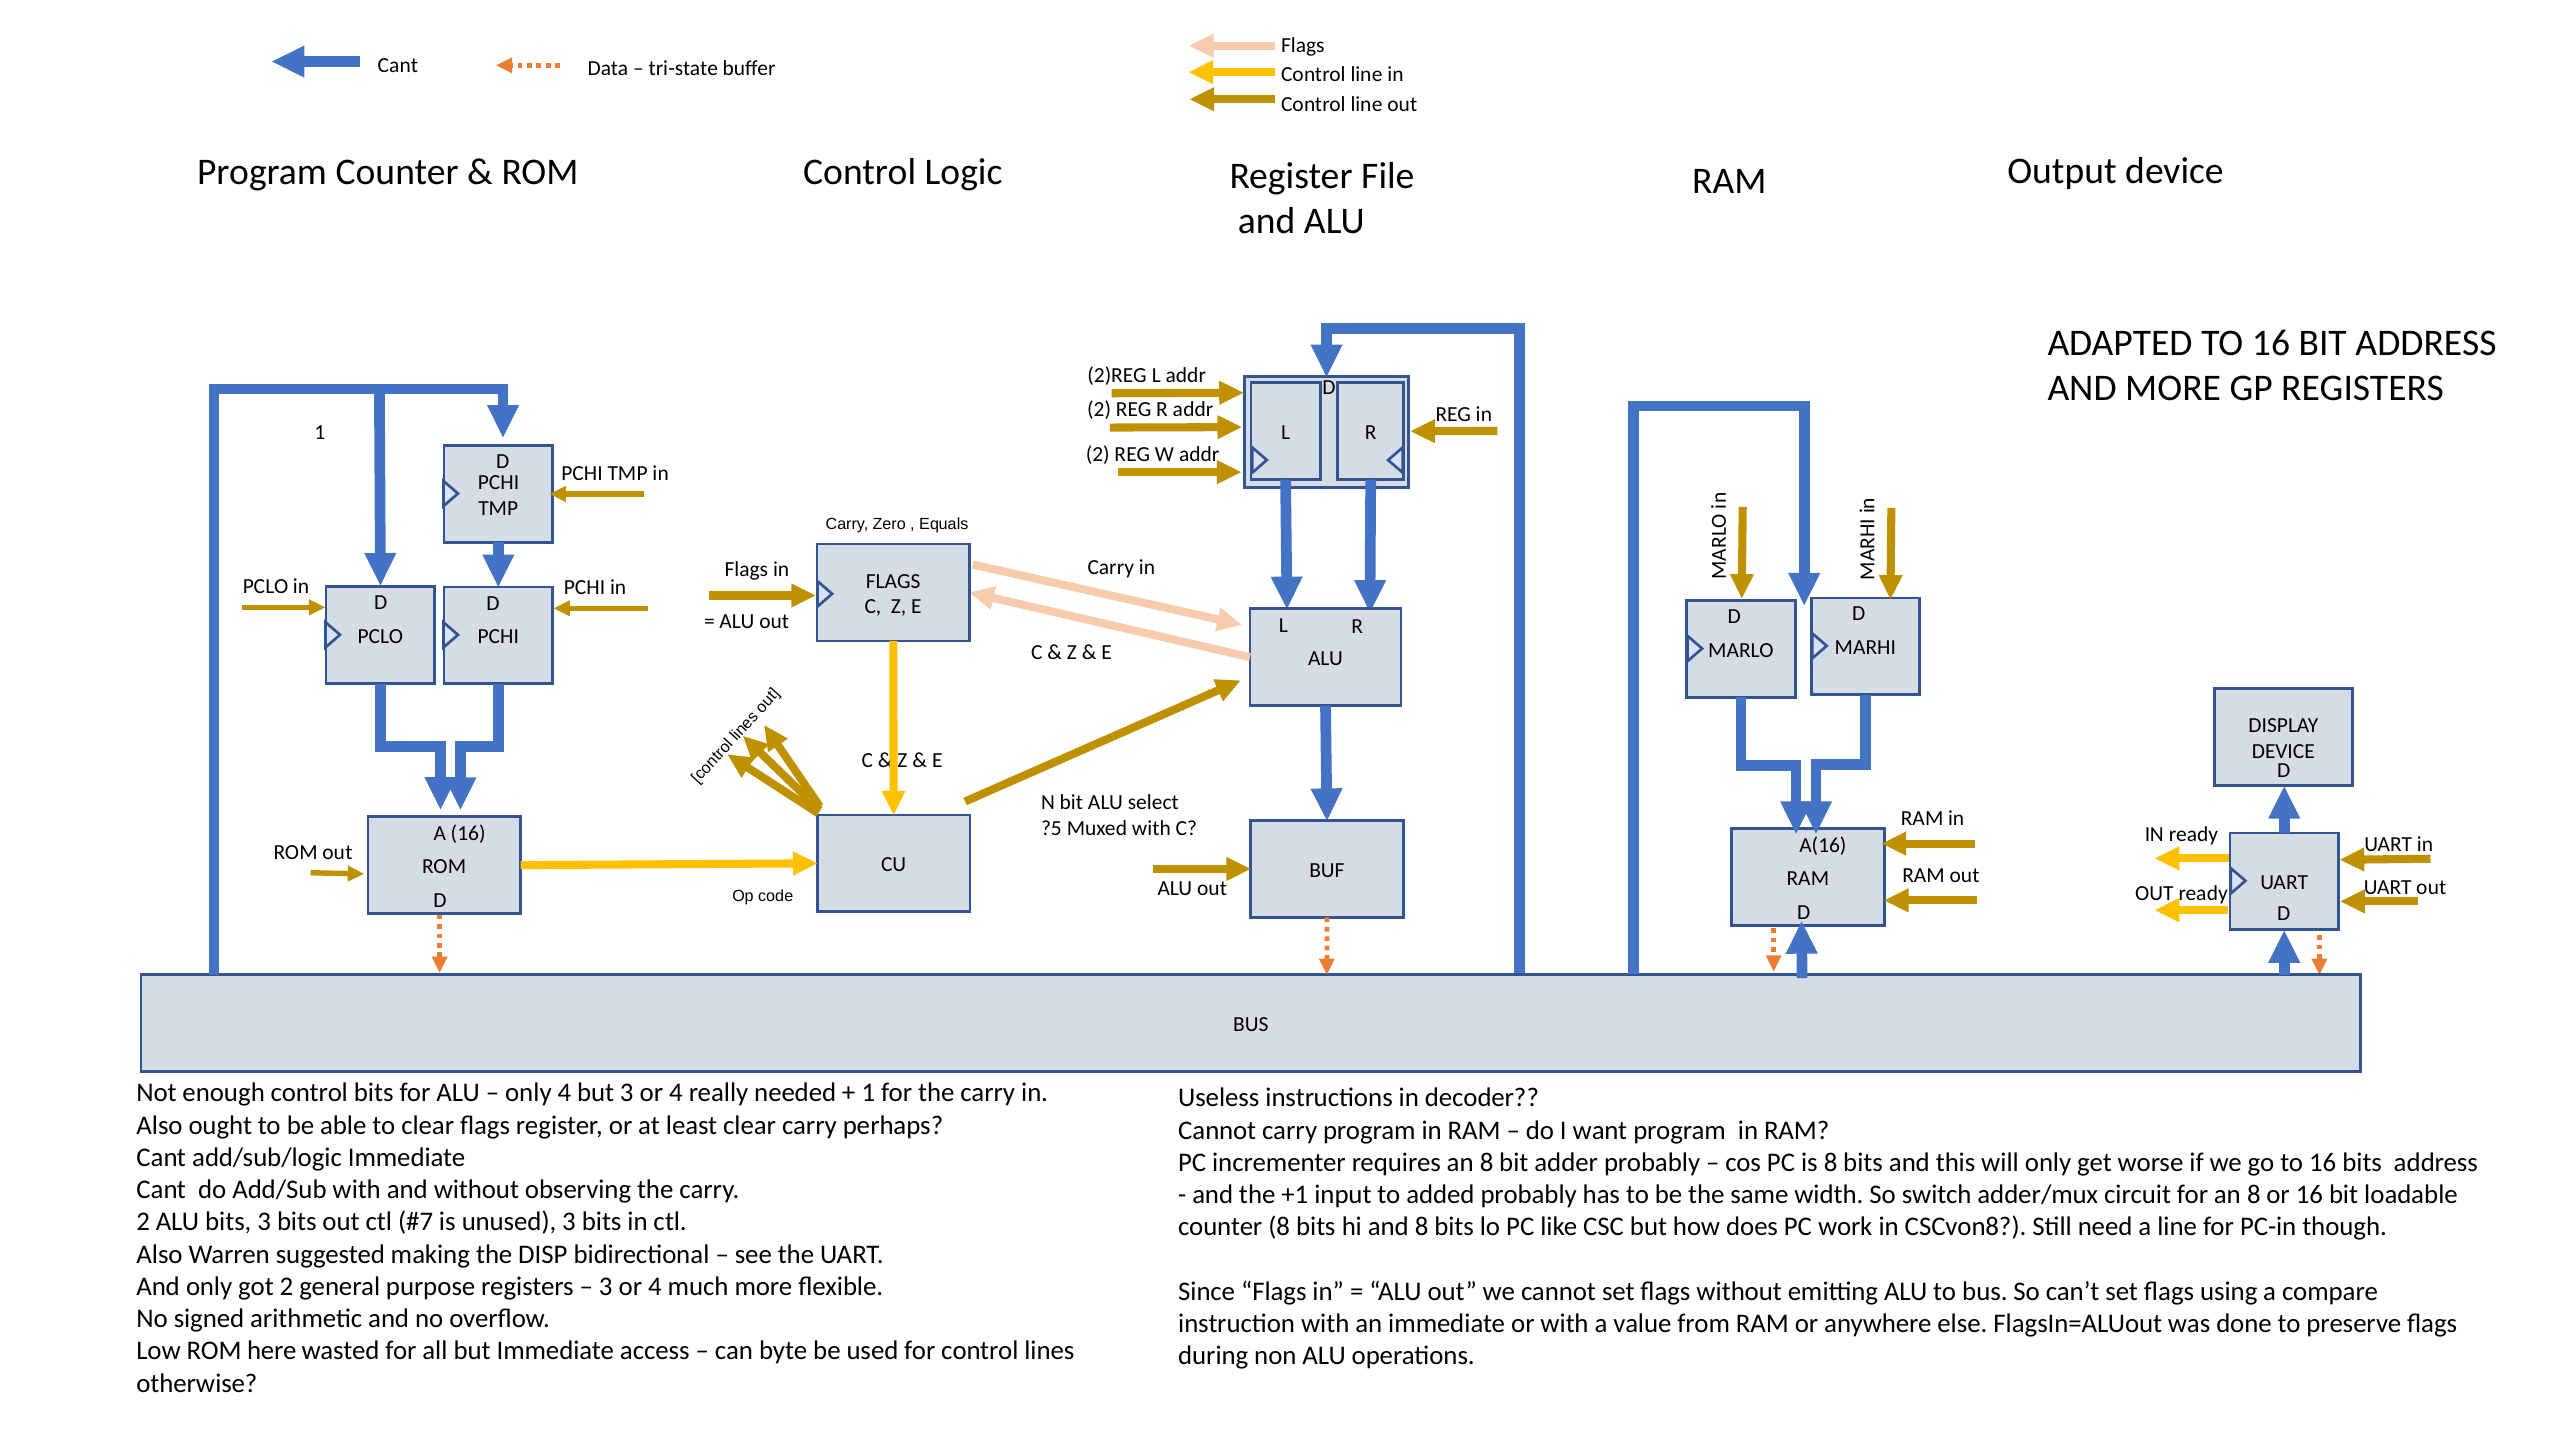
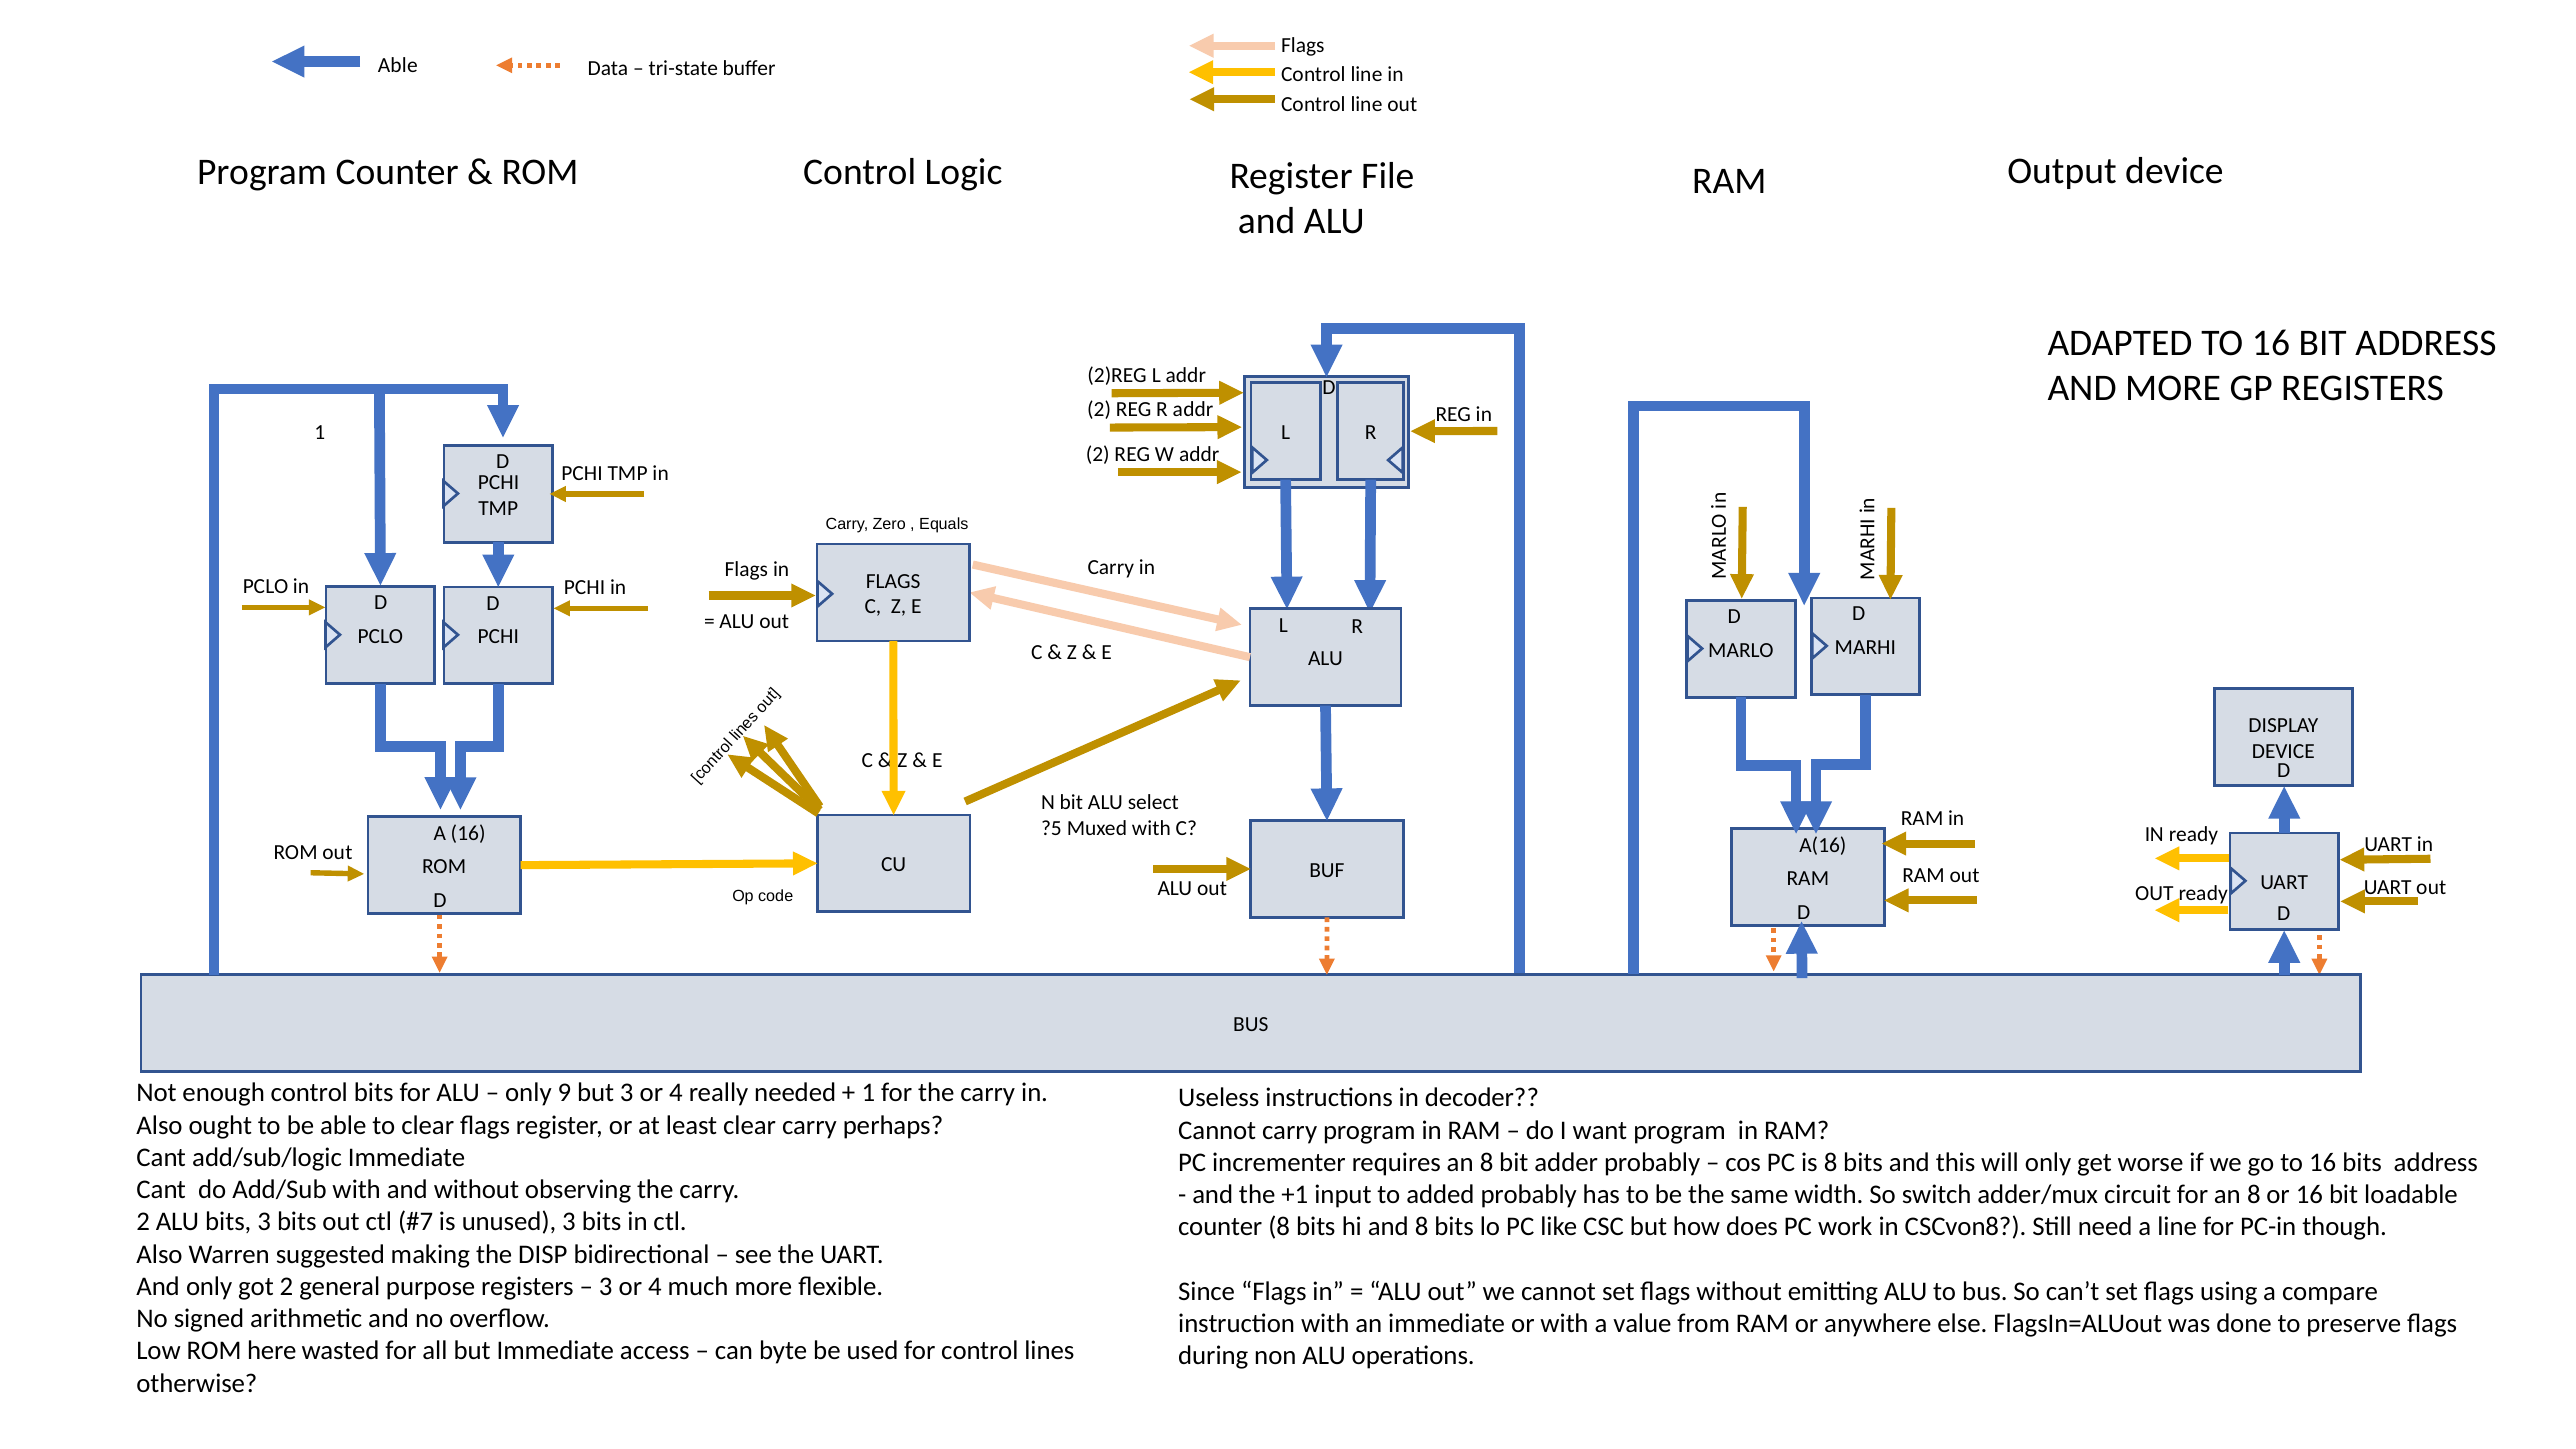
Cant: Cant -> Able (398, 65)
only 4: 4 -> 9 (564, 1093)
